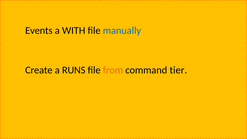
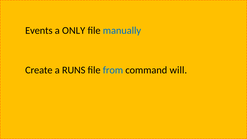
WITH: WITH -> ONLY (74, 30)
from colour: orange -> blue (113, 70)
tier: tier -> will (178, 70)
